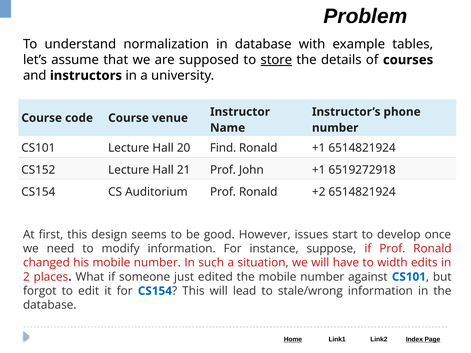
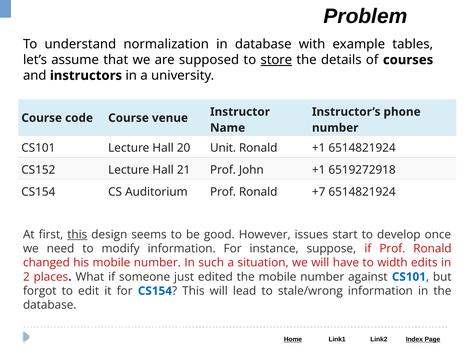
Find: Find -> Unit (223, 148)
+2: +2 -> +7 (319, 192)
this underline: none -> present (77, 235)
